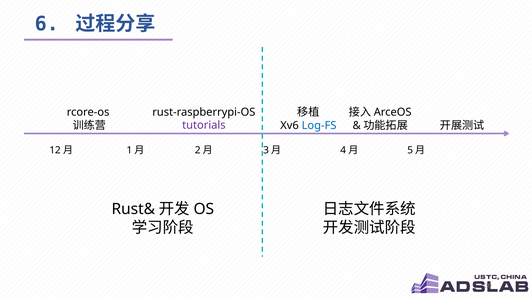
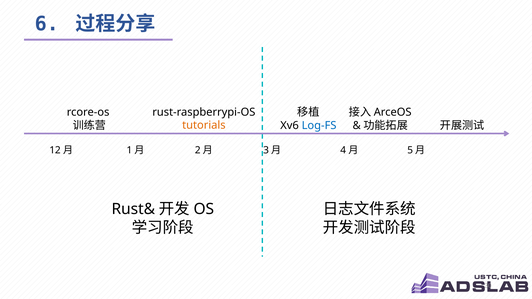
tutorials colour: purple -> orange (204, 125)
